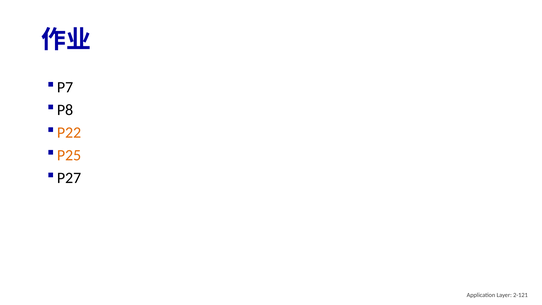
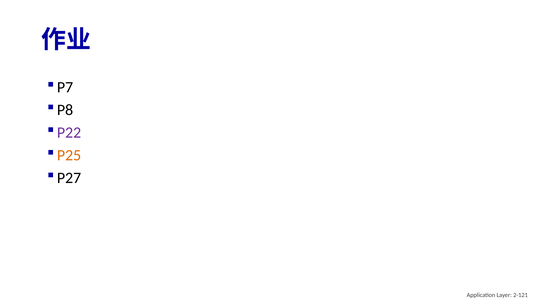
P22 colour: orange -> purple (69, 133)
